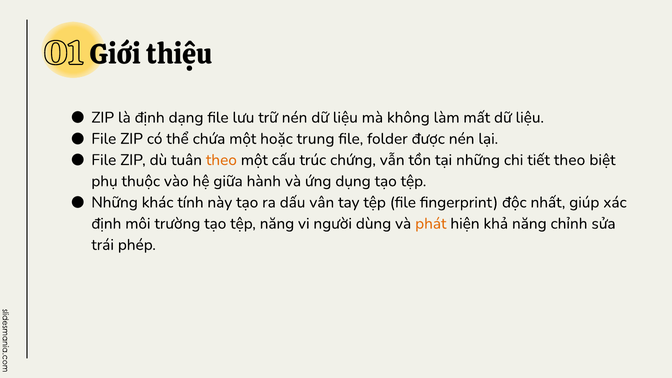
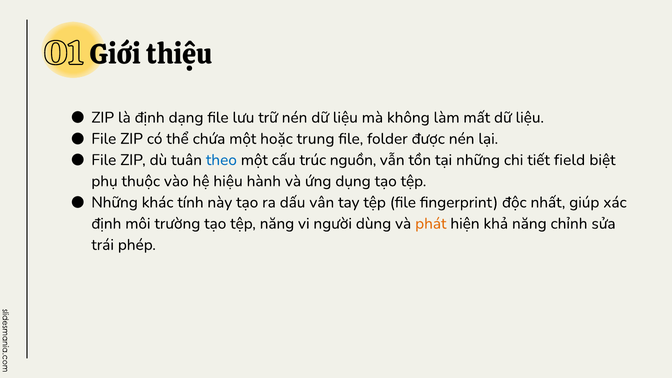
theo colour: orange -> blue (221, 160)
chứng: chứng -> nguồn (353, 160)
tiết theo: theo -> field (570, 160)
giữa: giữa -> hiệu (228, 181)
